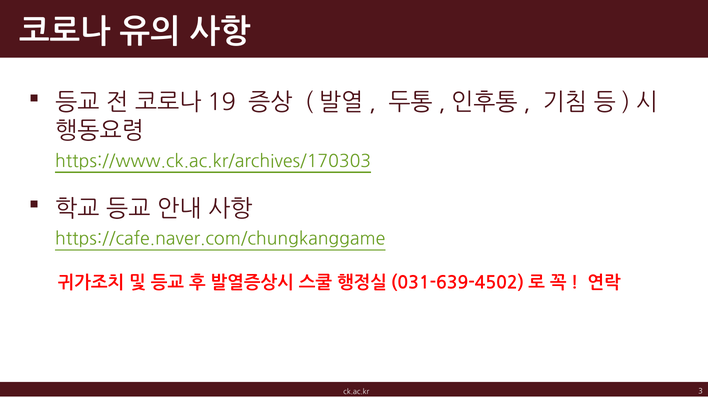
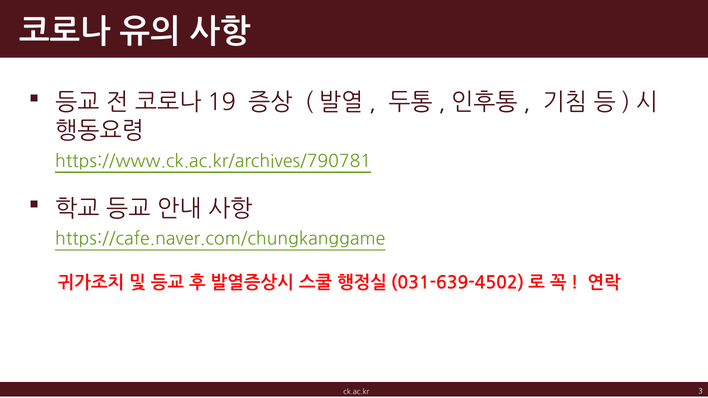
https://www.ck.ac.kr/archives/170303: https://www.ck.ac.kr/archives/170303 -> https://www.ck.ac.kr/archives/790781 (213, 161)
